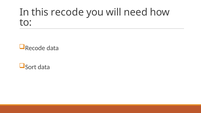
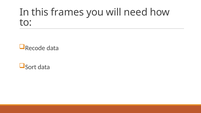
this recode: recode -> frames (67, 12)
